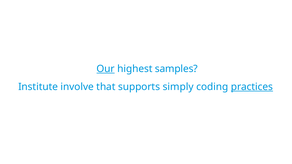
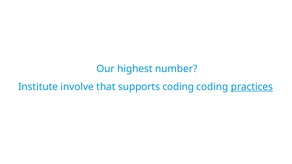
Our underline: present -> none (106, 69)
samples: samples -> number (176, 69)
supports simply: simply -> coding (178, 87)
